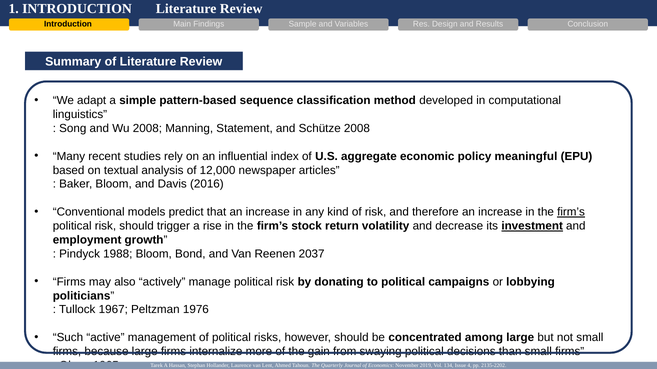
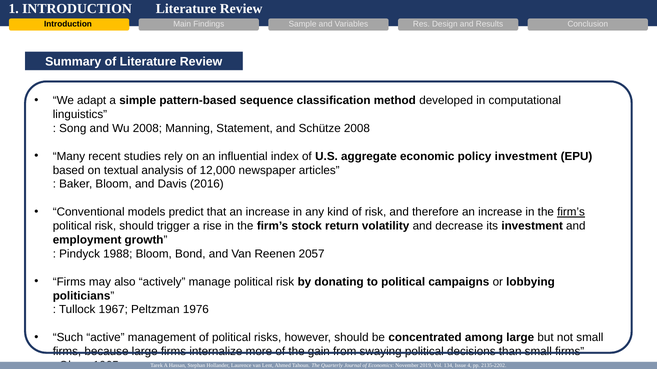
policy meaningful: meaningful -> investment (526, 156)
investment underline: present -> none (532, 226)
2037: 2037 -> 2057 (312, 254)
